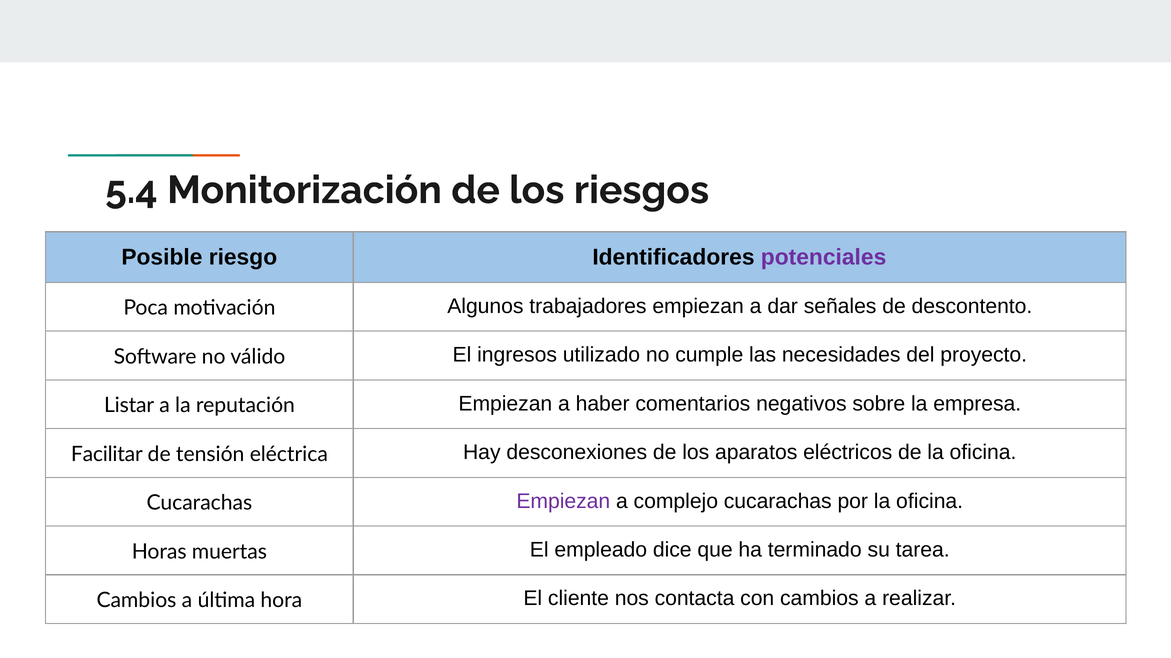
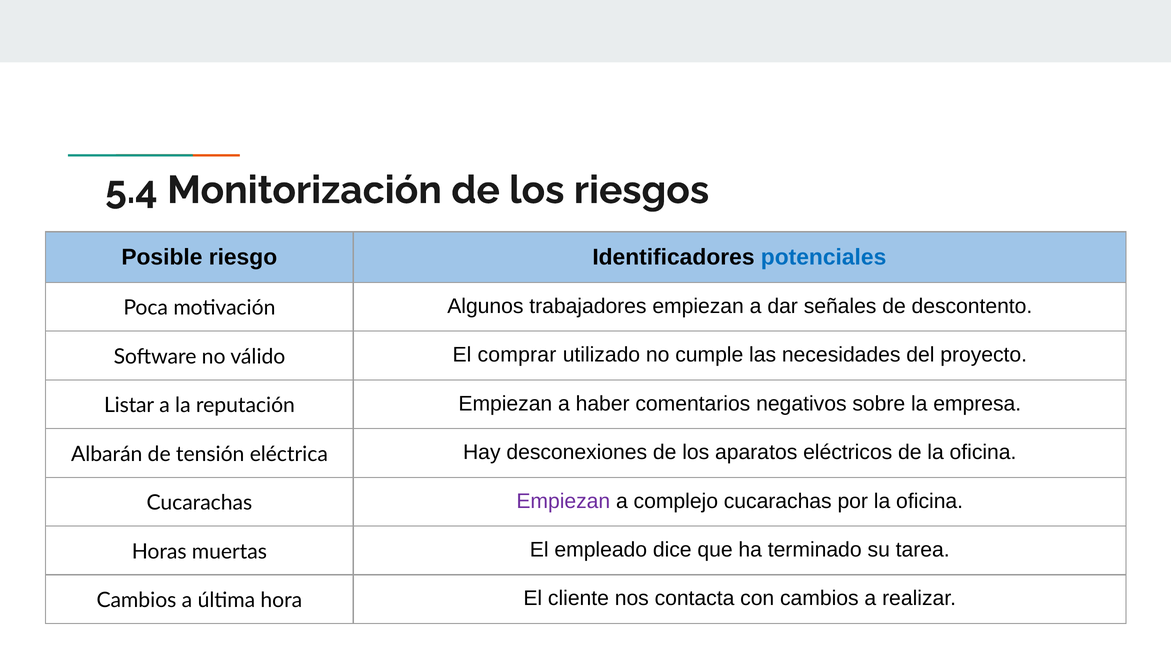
potenciales colour: purple -> blue (824, 258)
ingresos: ingresos -> comprar (517, 355)
Facilitar: Facilitar -> Albarán (107, 455)
